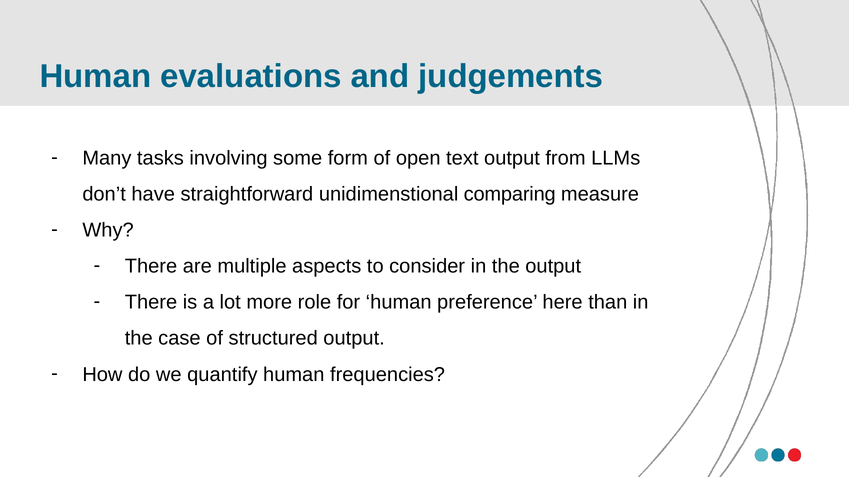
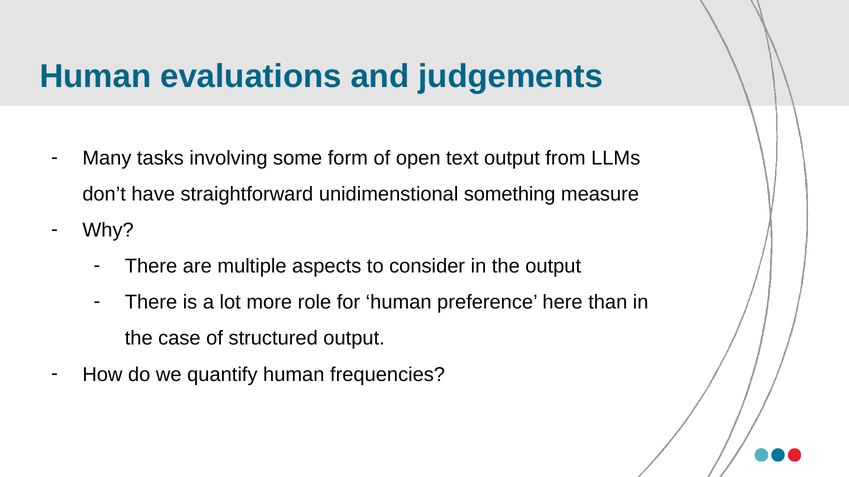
comparing: comparing -> something (510, 194)
